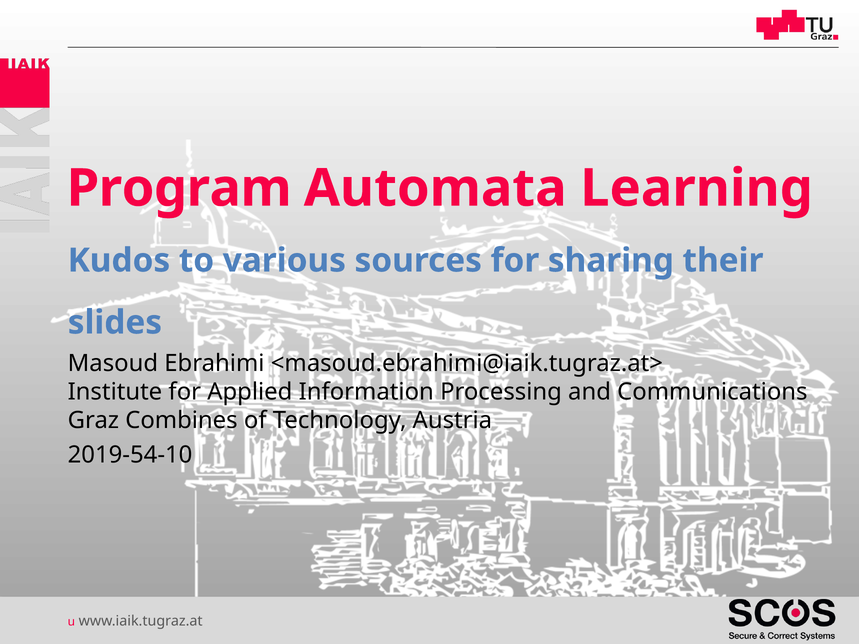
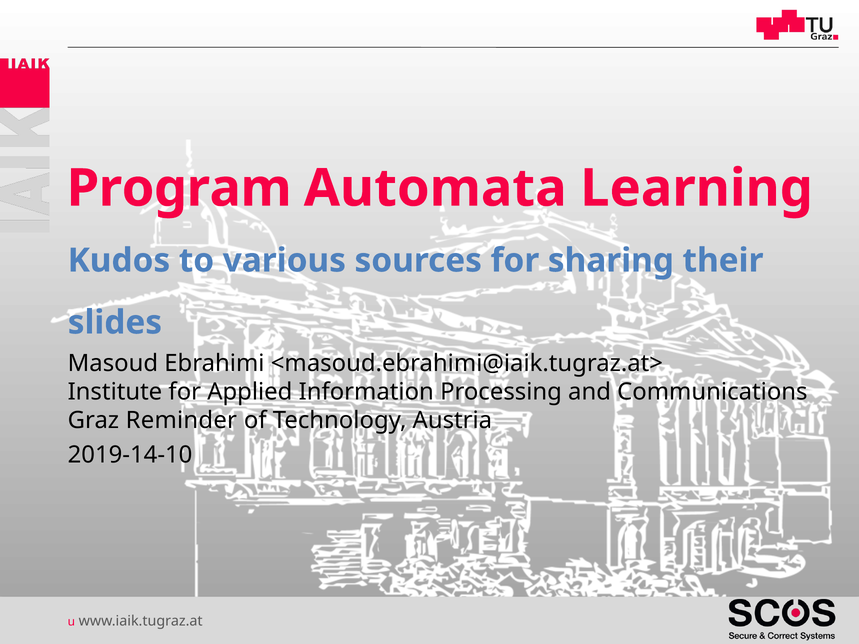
Combines: Combines -> Reminder (181, 421)
2019-54-10: 2019-54-10 -> 2019-14-10 (130, 455)
